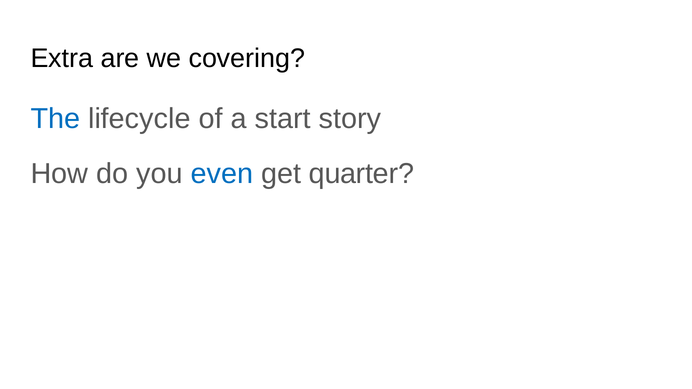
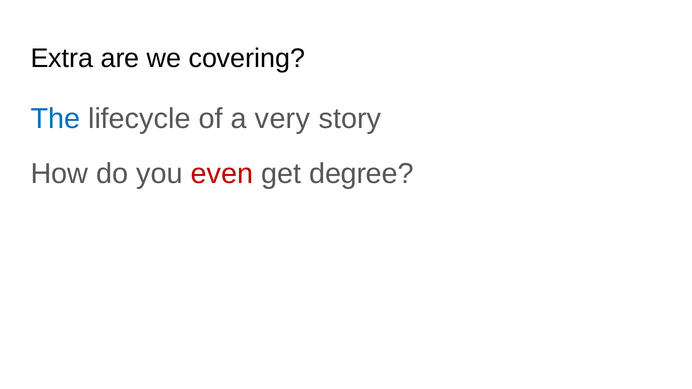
start: start -> very (283, 119)
even colour: blue -> red (222, 174)
quarter: quarter -> degree (361, 174)
